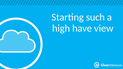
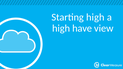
Starting such: such -> high (95, 17)
